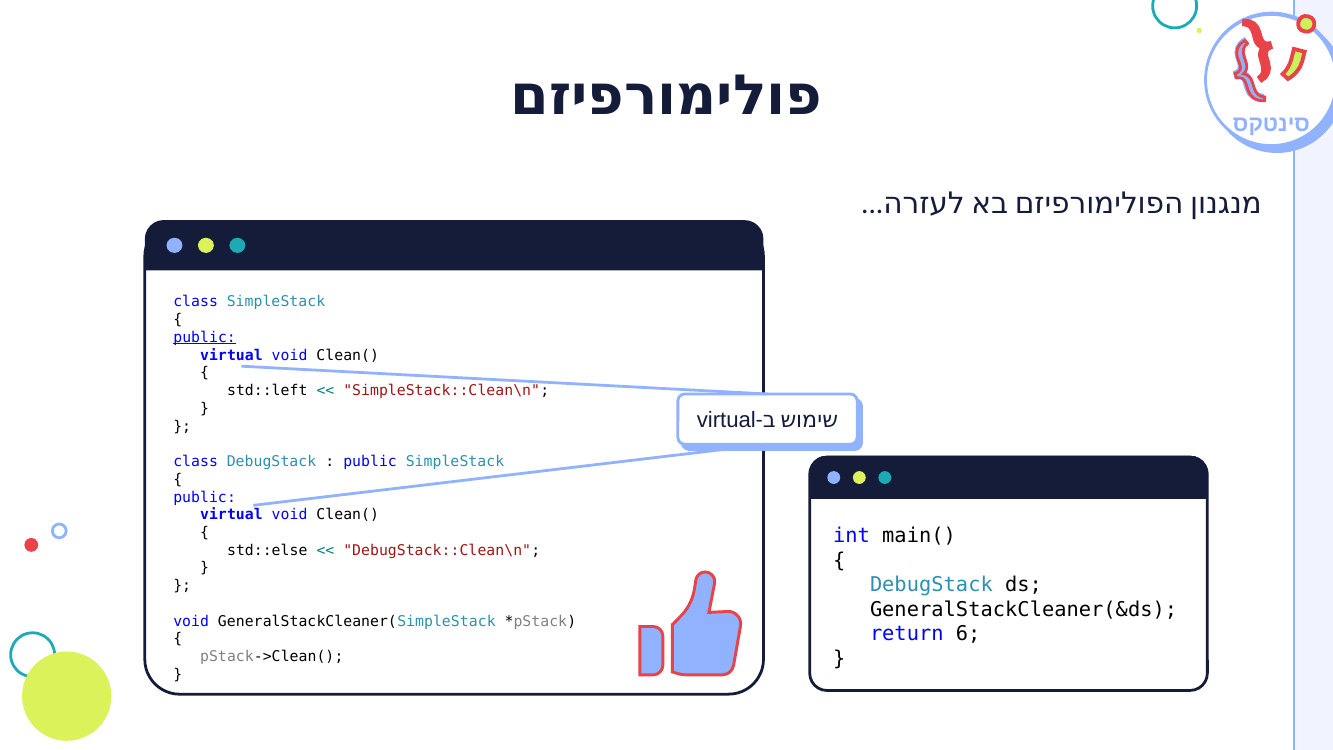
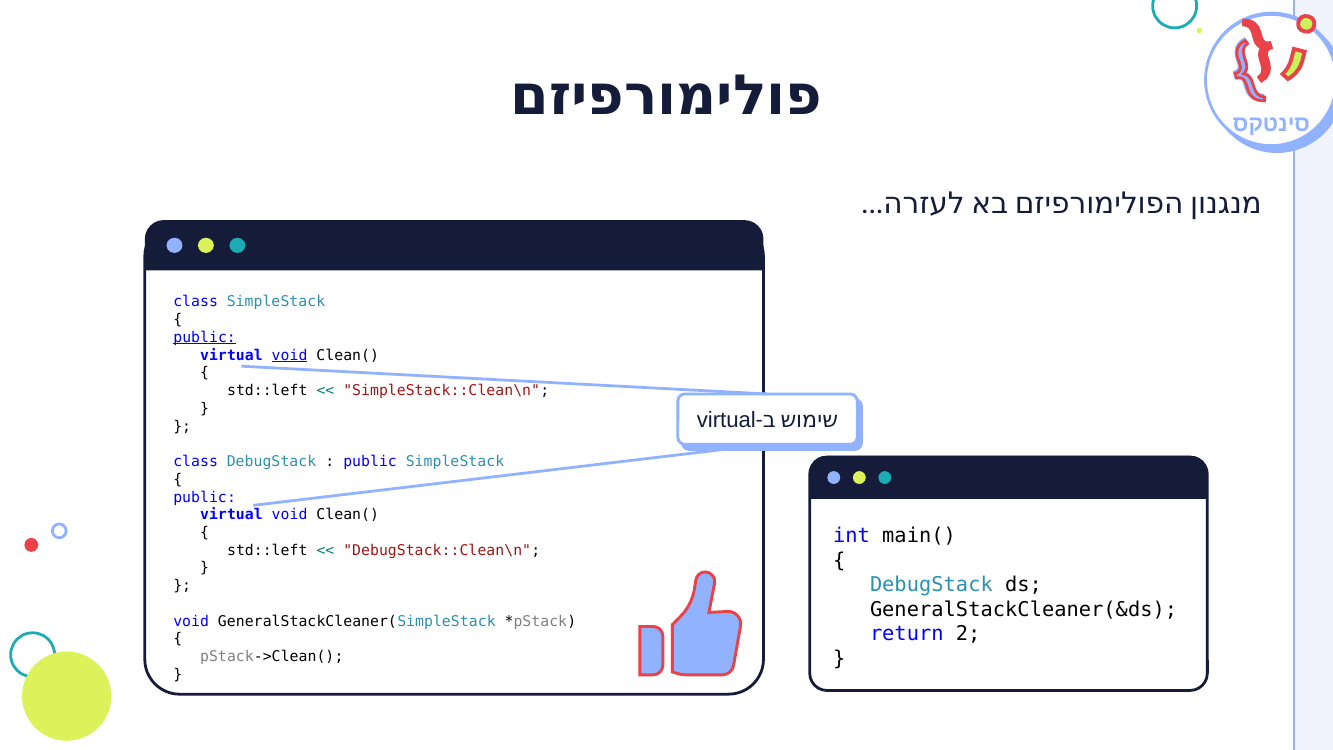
void underline: none -> present (290, 355)
std::else: std::else -> std::left (267, 550)
6: 6 -> 2 (968, 634)
